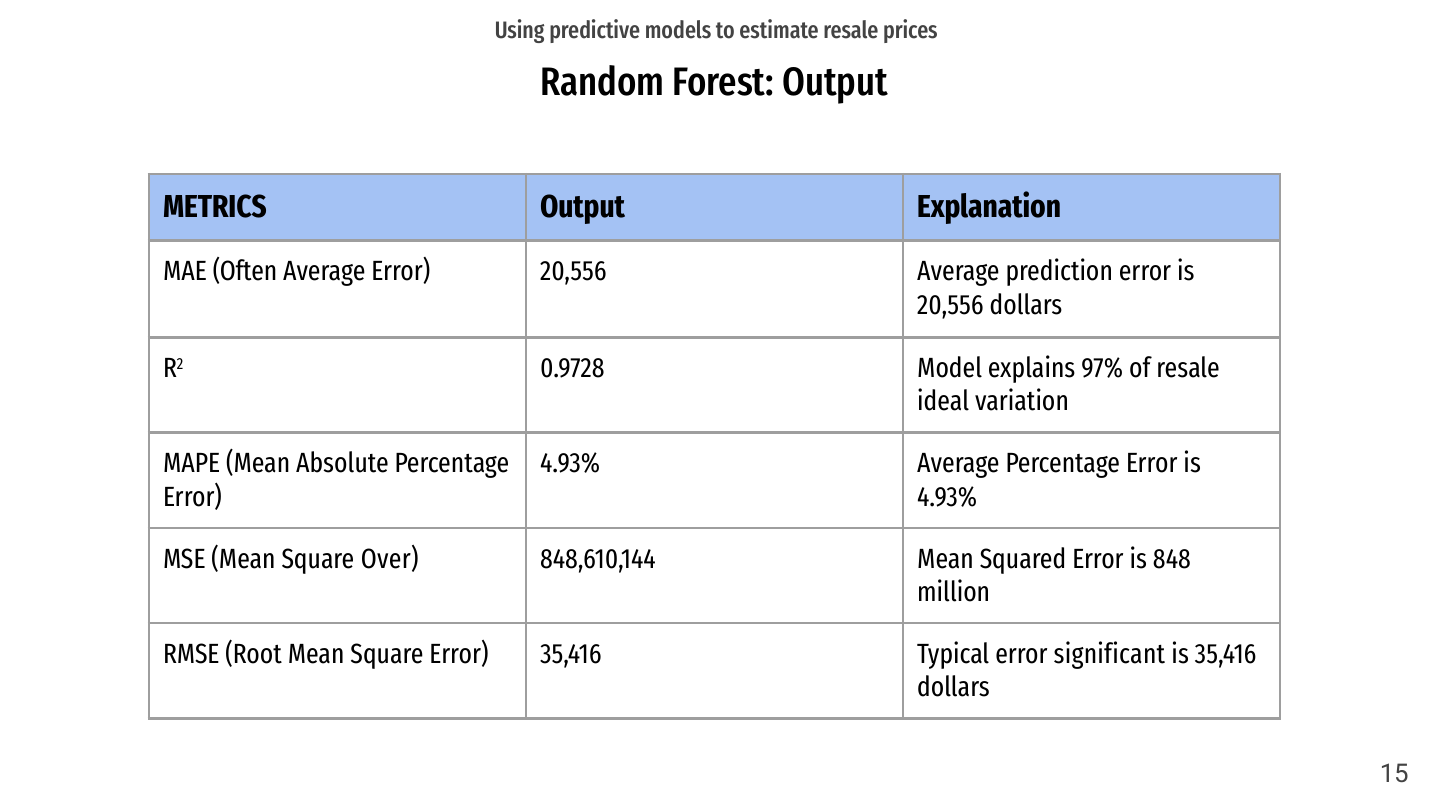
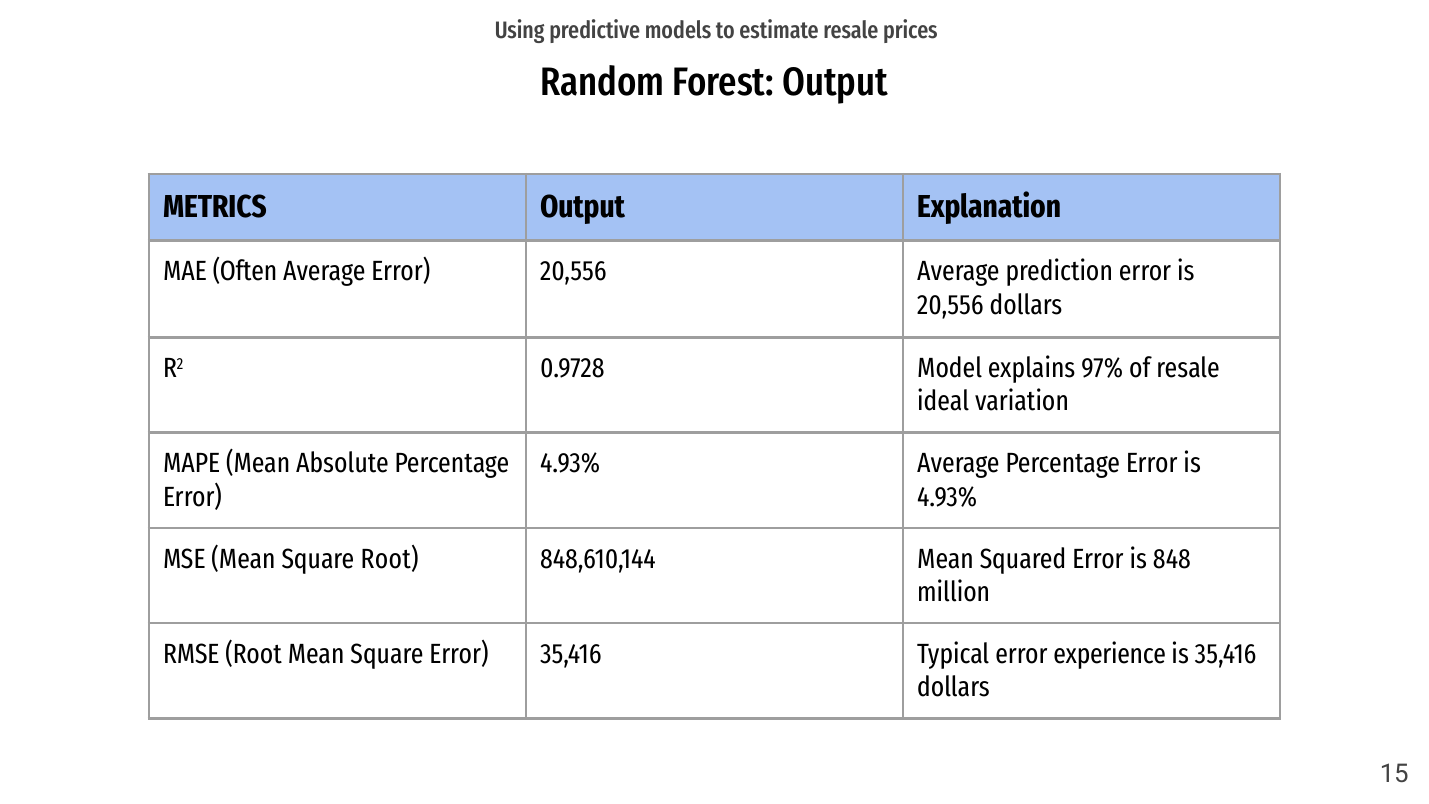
Square Over: Over -> Root (390, 559)
significant: significant -> experience (1110, 654)
